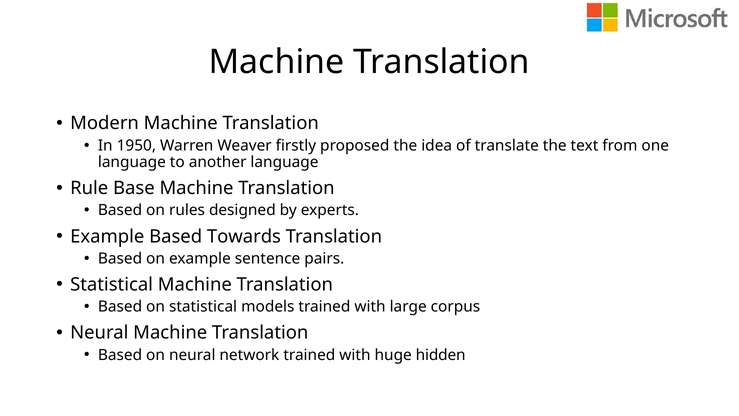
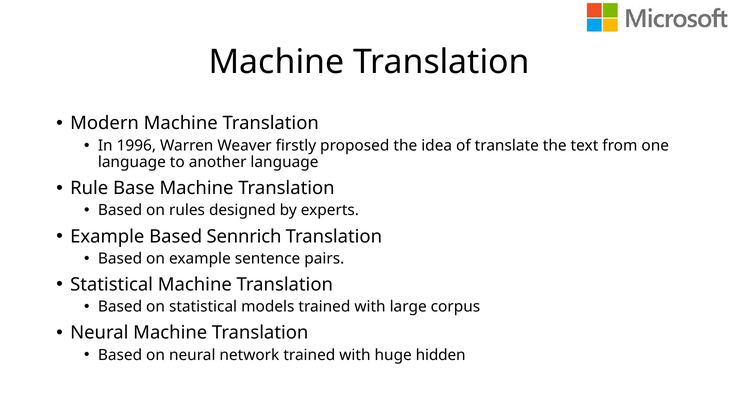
1950: 1950 -> 1996 (136, 145)
Towards: Towards -> Sennrich (244, 236)
